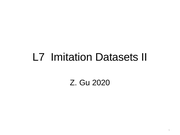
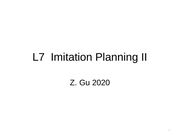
Datasets: Datasets -> Planning (117, 57)
